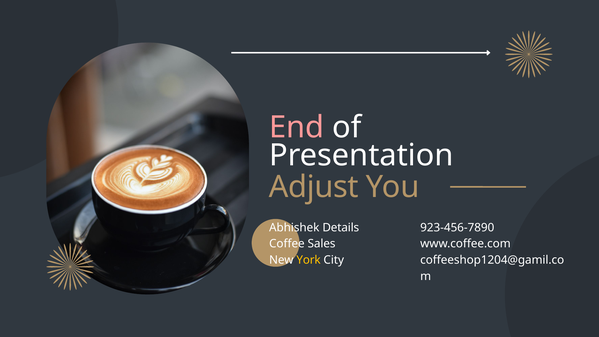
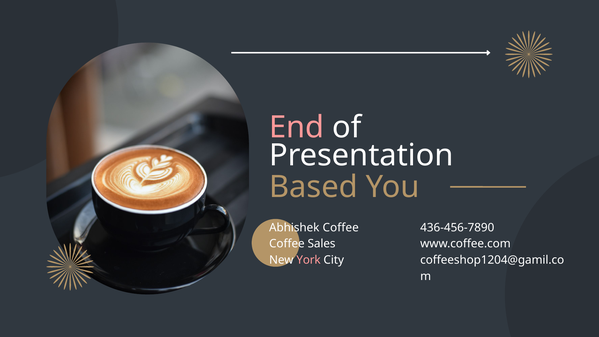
Adjust: Adjust -> Based (314, 187)
Abhishek Details: Details -> Coffee (341, 227)
923-456-7890: 923-456-7890 -> 436-456-7890 (457, 227)
York colour: yellow -> pink (309, 260)
